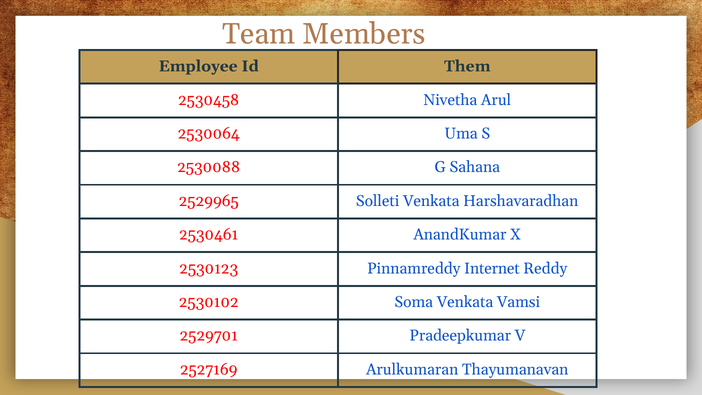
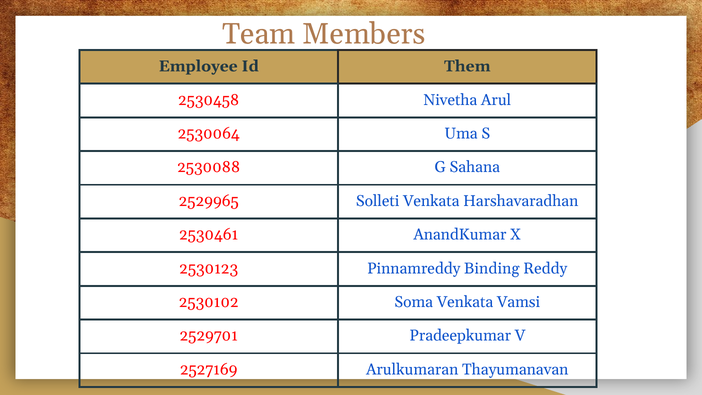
Internet: Internet -> Binding (492, 268)
